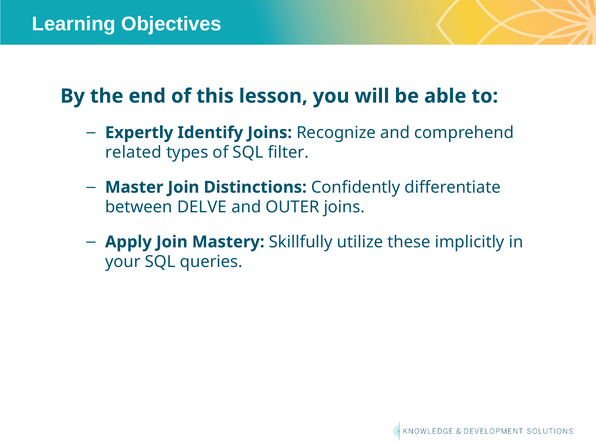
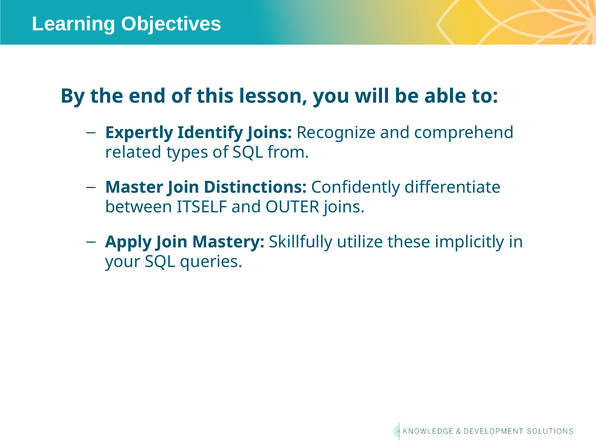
filter: filter -> from (288, 152)
DELVE: DELVE -> ITSELF (202, 207)
